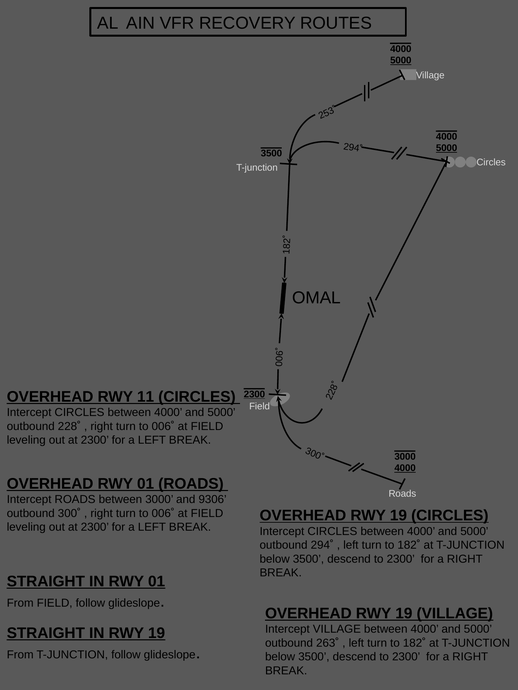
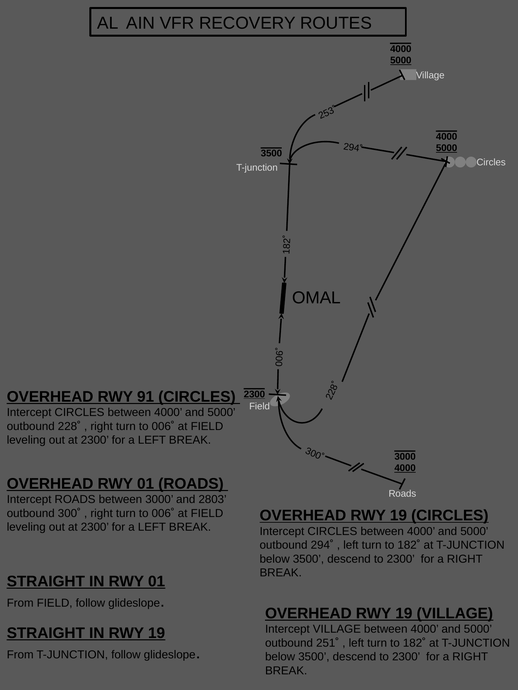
11: 11 -> 91 (146, 397)
9306: 9306 -> 2803 (213, 500)
263˚: 263˚ -> 251˚ (328, 644)
